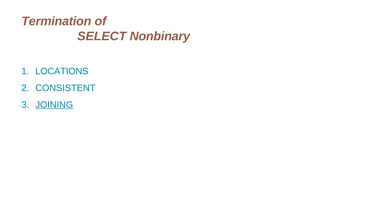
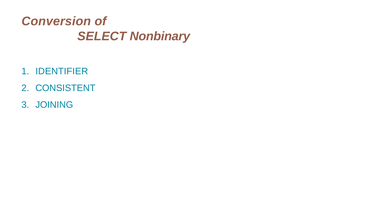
Termination: Termination -> Conversion (56, 21)
LOCATIONS: LOCATIONS -> IDENTIFIER (62, 71)
JOINING underline: present -> none (54, 105)
